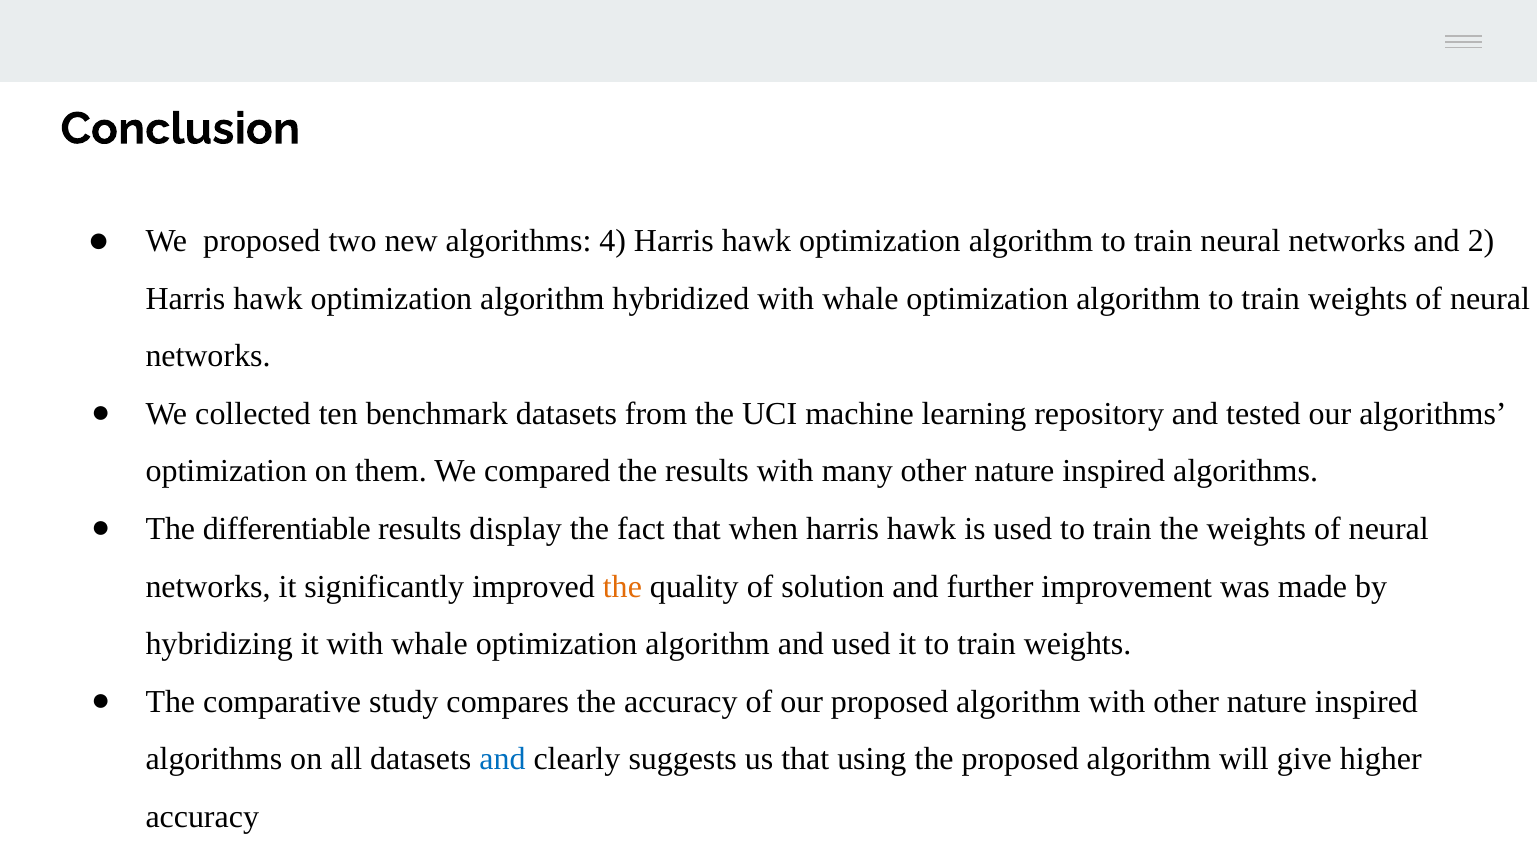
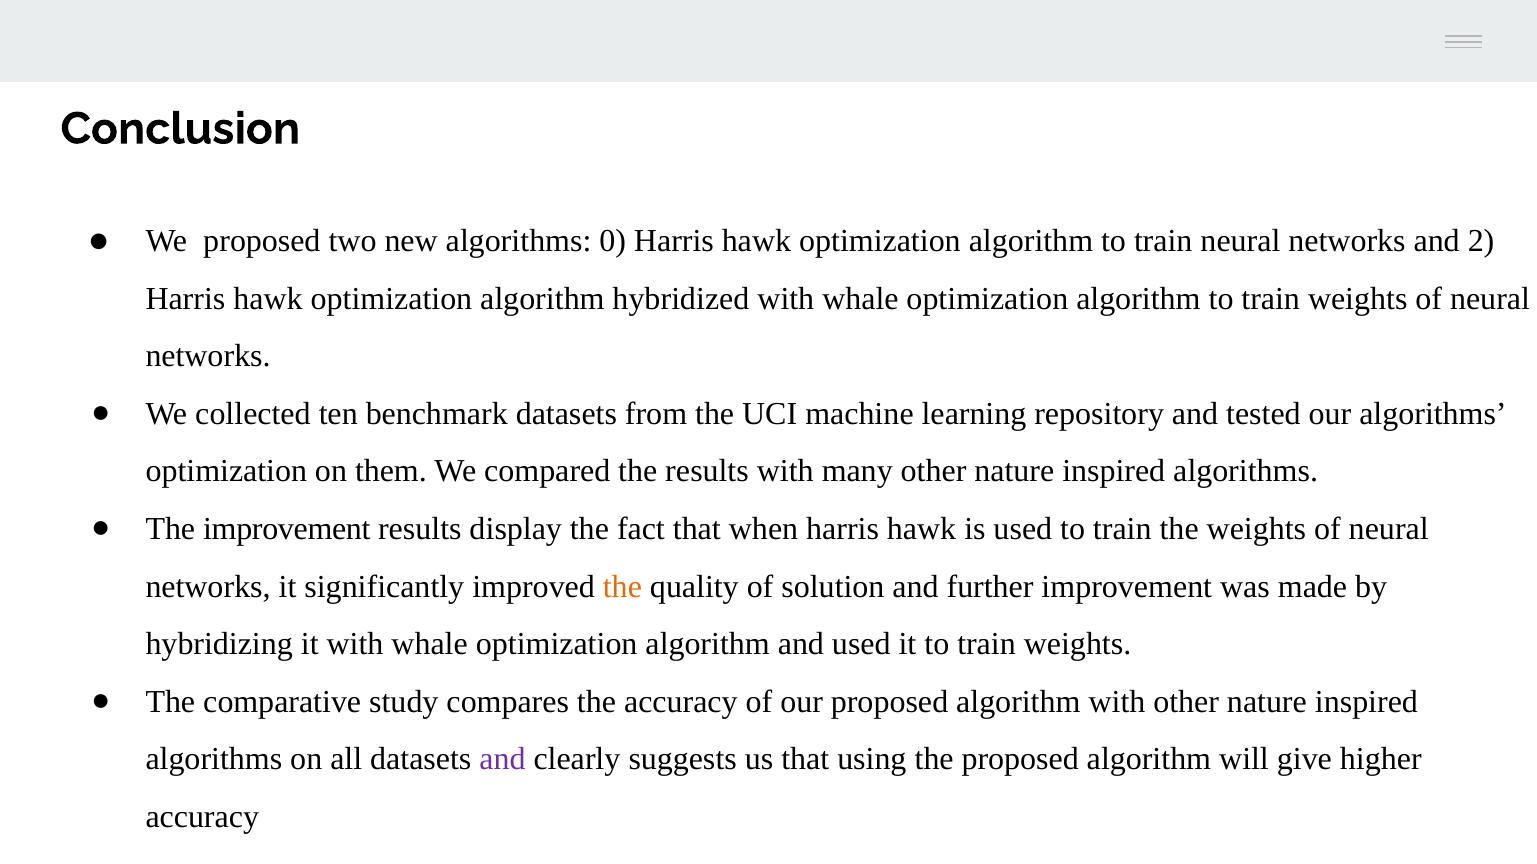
4: 4 -> 0 (613, 241)
The differentiable: differentiable -> improvement (287, 529)
and colour: blue -> purple (503, 760)
